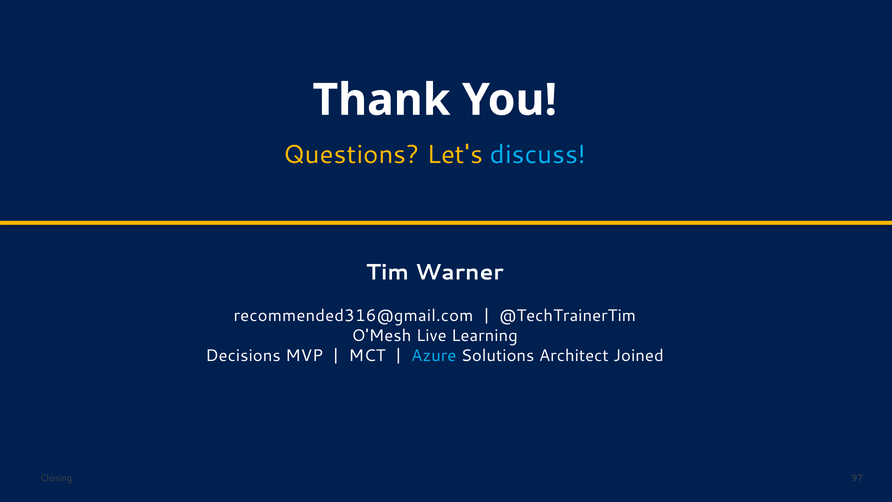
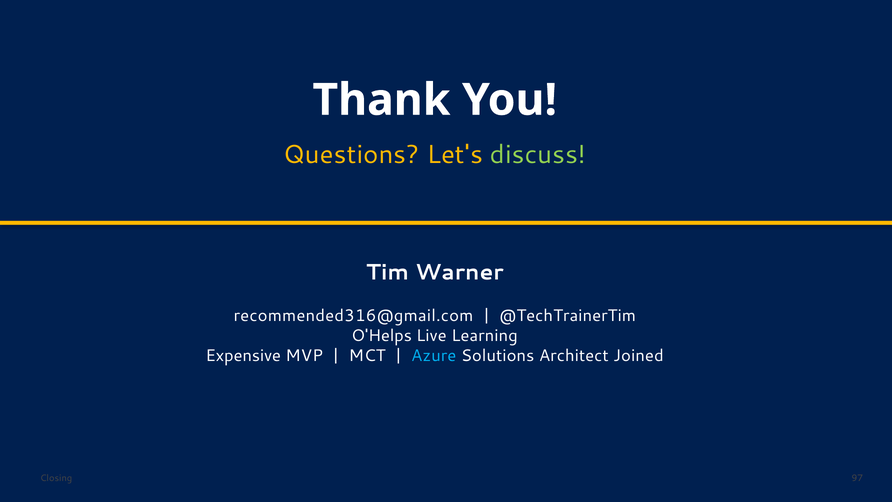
discuss colour: light blue -> light green (538, 154)
O'Mesh: O'Mesh -> O'Helps (382, 336)
Decisions: Decisions -> Expensive (243, 356)
